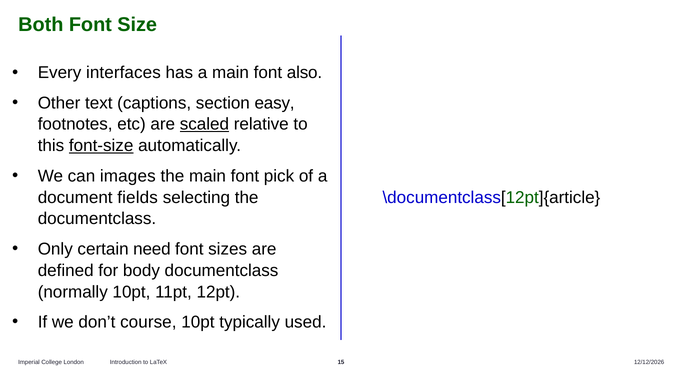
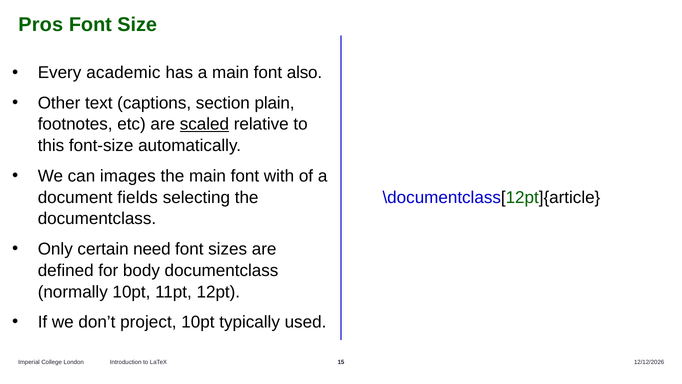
Both: Both -> Pros (41, 25)
interfaces: interfaces -> academic (123, 73)
easy: easy -> plain (275, 103)
font-size underline: present -> none (101, 146)
pick: pick -> with (279, 176)
course: course -> project (148, 322)
